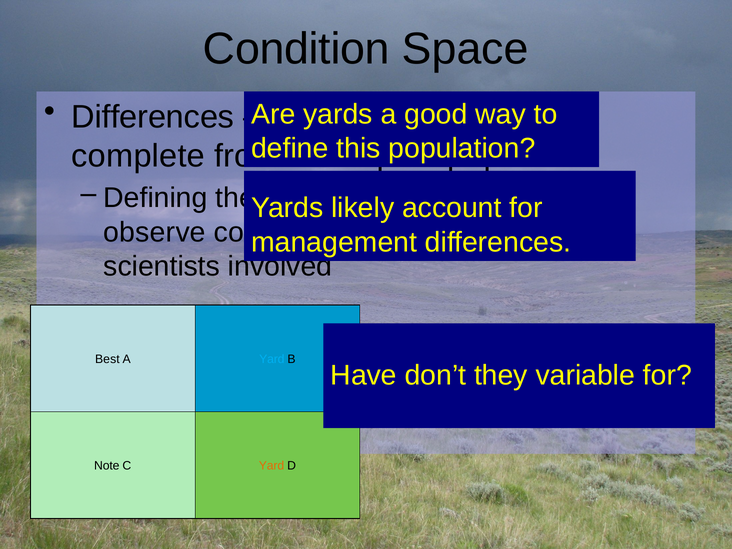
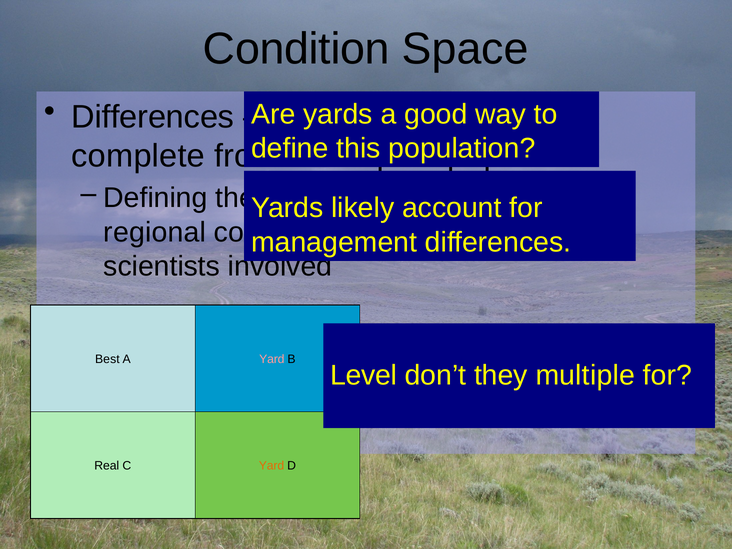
observe: observe -> regional (155, 232)
Yard colour: light blue -> pink (272, 359)
Have: Have -> Level (364, 375)
variable: variable -> multiple (585, 375)
Note: Note -> Real (107, 466)
